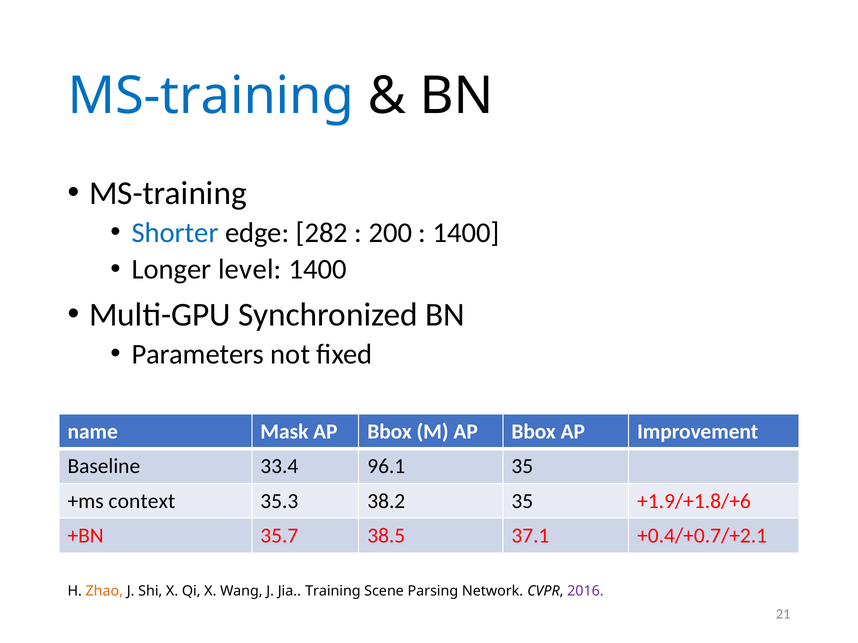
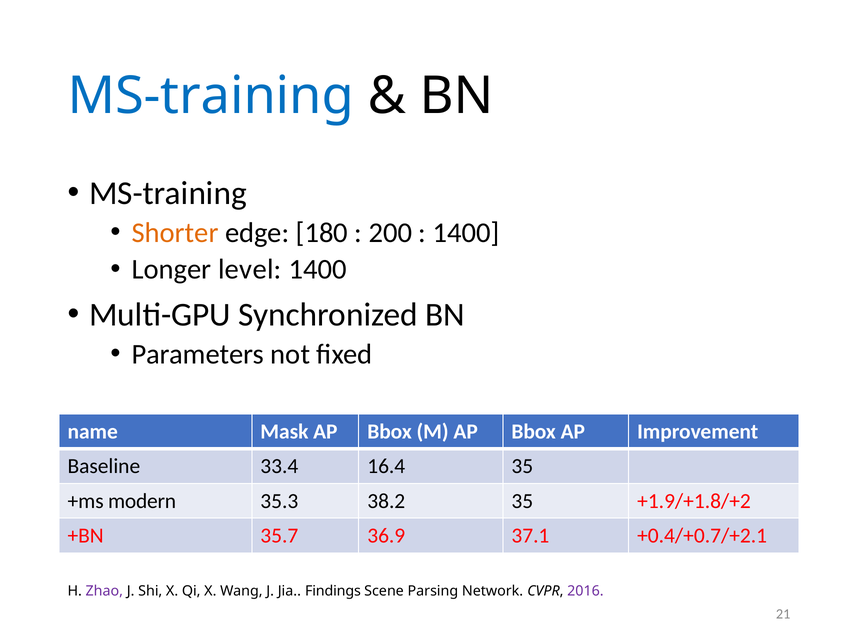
Shorter colour: blue -> orange (175, 233)
282: 282 -> 180 (322, 233)
96.1: 96.1 -> 16.4 (386, 467)
context: context -> modern (142, 501)
+1.9/+1.8/+6: +1.9/+1.8/+6 -> +1.9/+1.8/+2 (694, 501)
38.5: 38.5 -> 36.9 (386, 536)
Zhao colour: orange -> purple (104, 592)
Training: Training -> Findings (333, 592)
